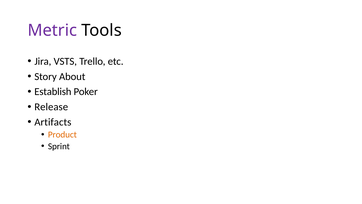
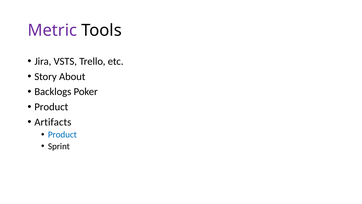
Establish: Establish -> Backlogs (53, 92)
Release: Release -> Product (51, 107)
Product colour: orange -> blue (62, 134)
